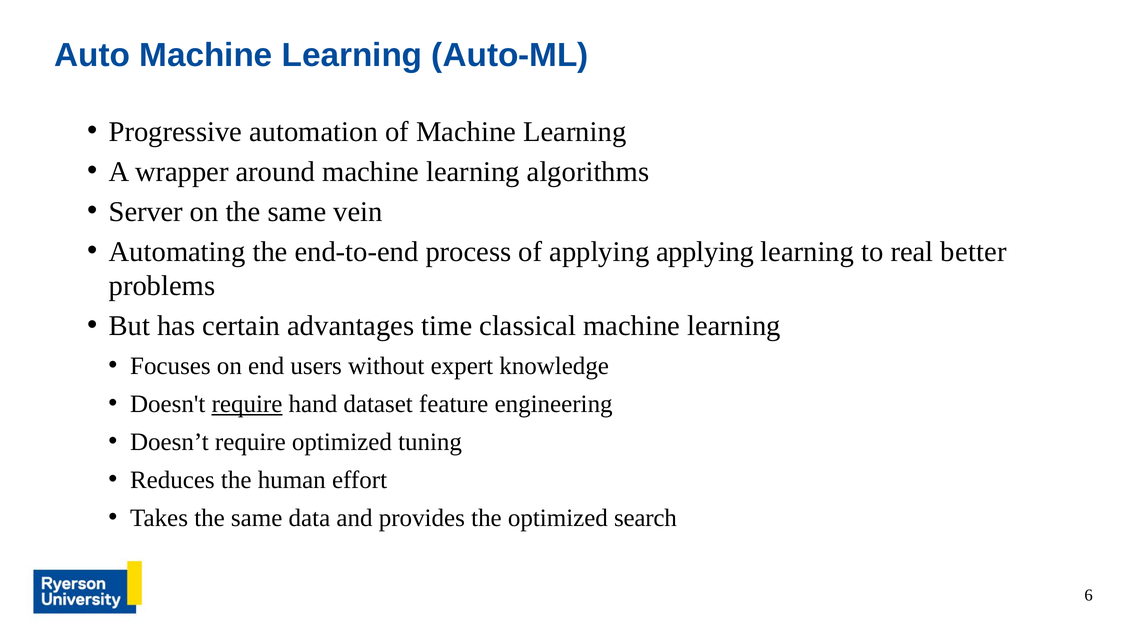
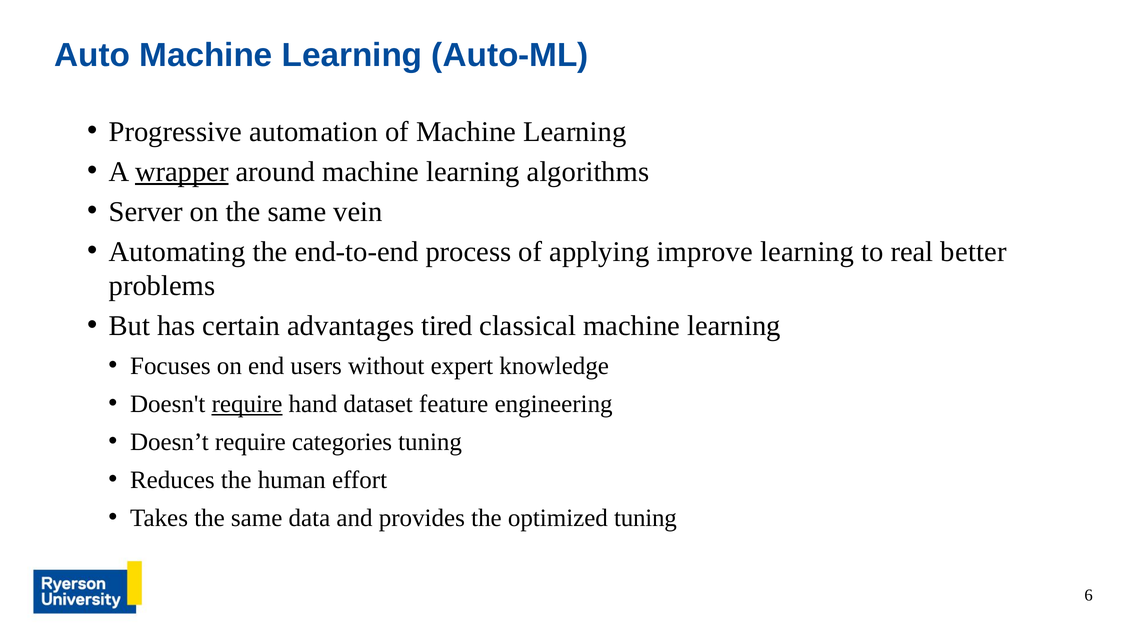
wrapper underline: none -> present (182, 172)
applying applying: applying -> improve (705, 252)
time: time -> tired (447, 326)
require optimized: optimized -> categories (342, 442)
optimized search: search -> tuning (645, 518)
